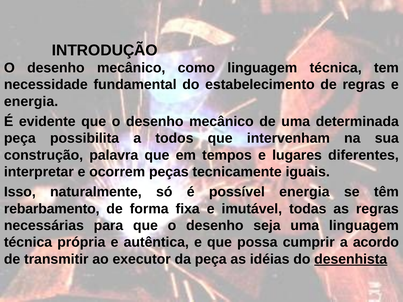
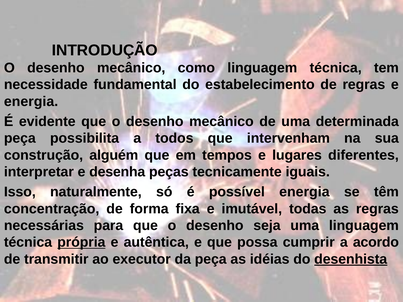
palavra: palavra -> alguém (114, 155)
ocorrem: ocorrem -> desenha (117, 172)
rebarbamento: rebarbamento -> concentração (52, 209)
própria underline: none -> present (81, 243)
